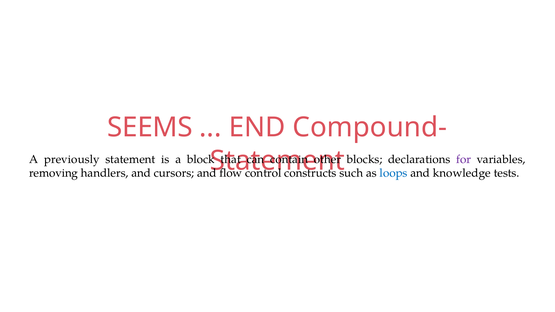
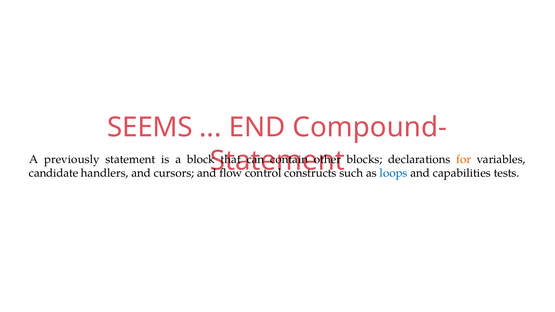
for colour: purple -> orange (464, 159)
removing: removing -> candidate (54, 173)
knowledge: knowledge -> capabilities (462, 173)
